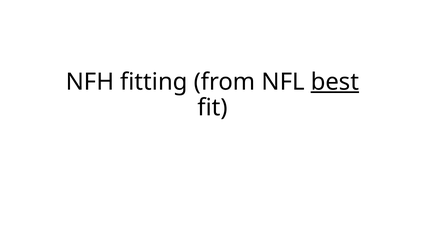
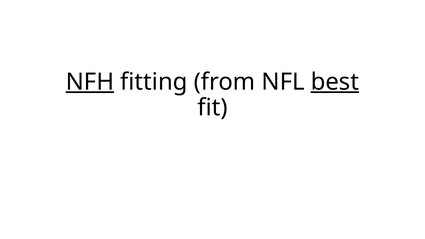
NFH underline: none -> present (90, 82)
